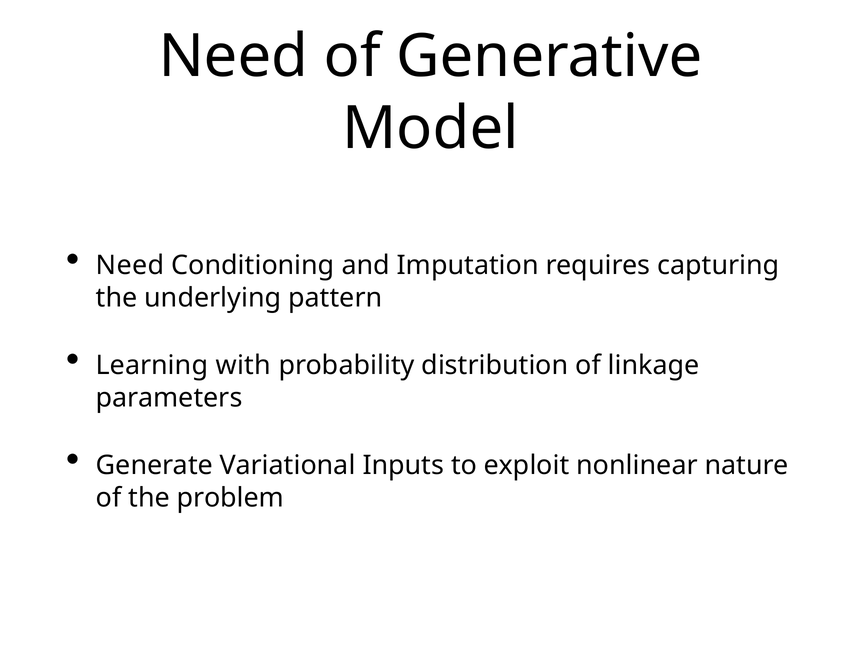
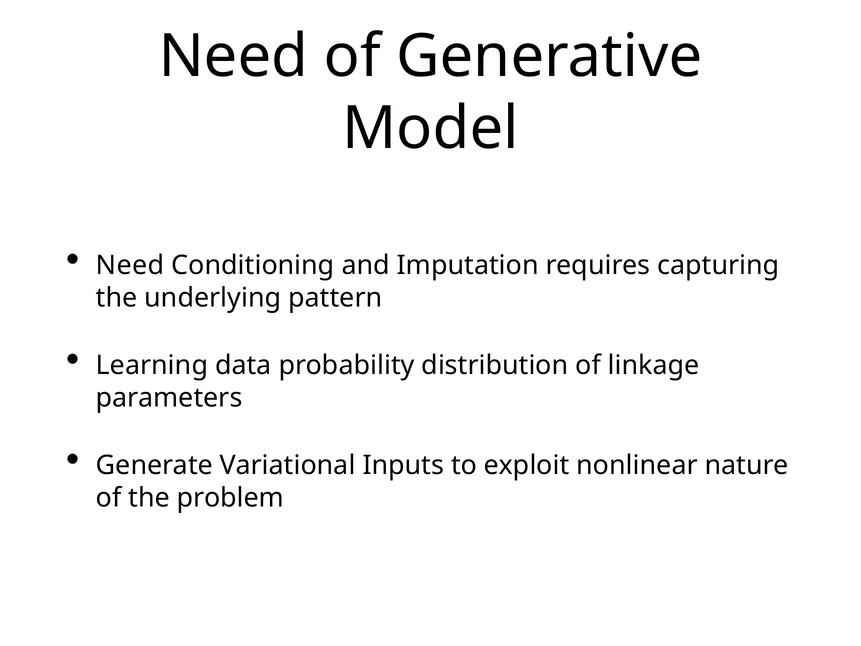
with: with -> data (243, 365)
